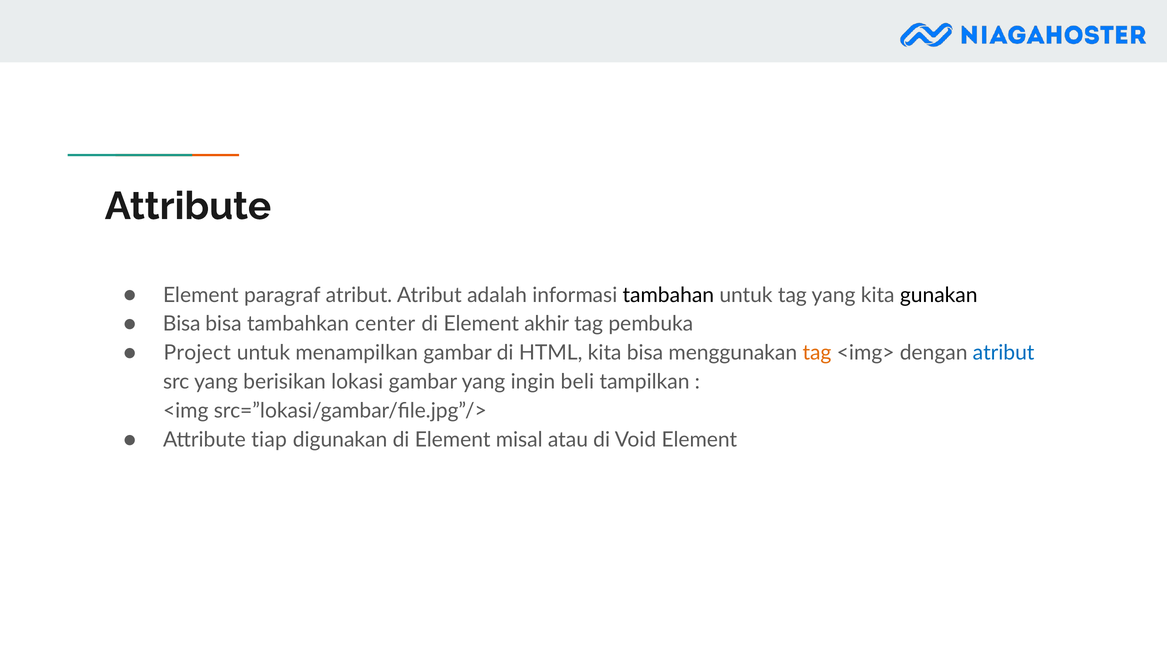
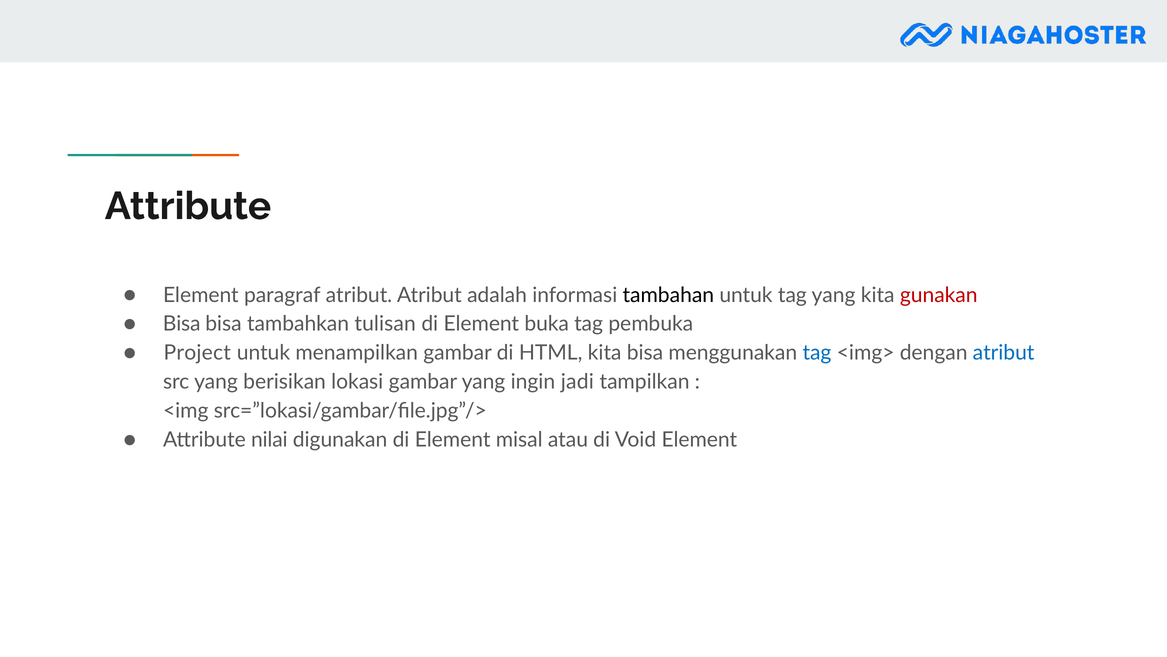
gunakan colour: black -> red (939, 295)
center: center -> tulisan (385, 324)
akhir: akhir -> buka (547, 324)
tag colour: orange -> blue (817, 353)
beli: beli -> jadi (577, 382)
tiap: tiap -> nilai (269, 440)
